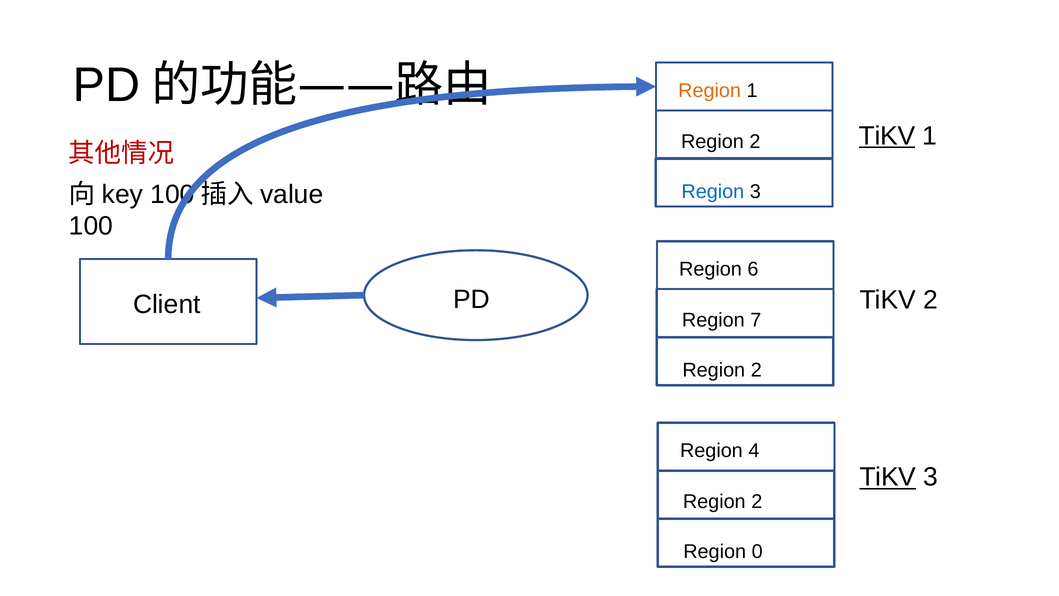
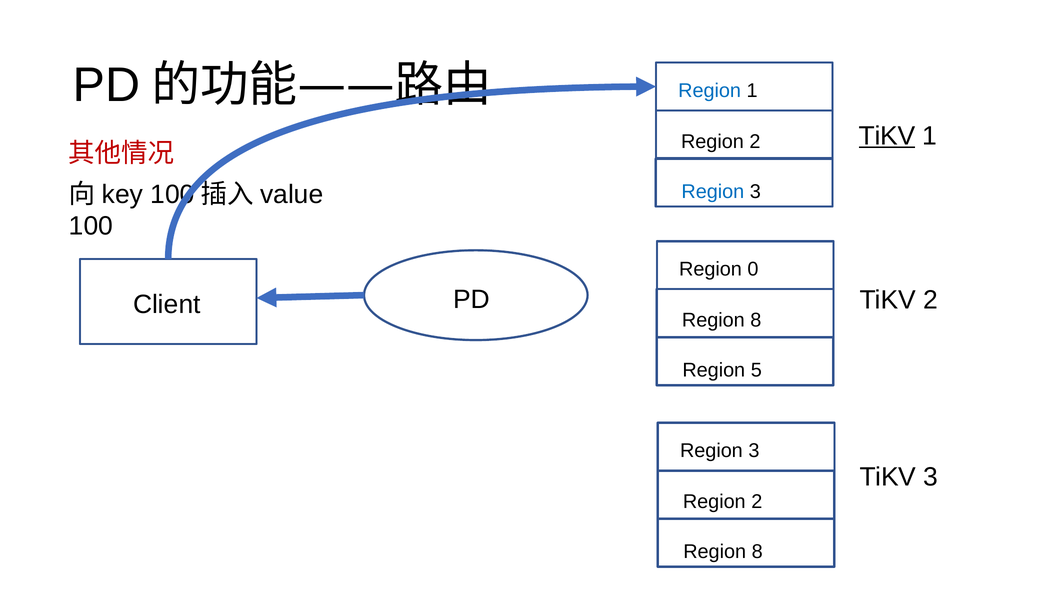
Region colour: orange -> blue (710, 91)
6: 6 -> 0 (753, 269)
7: 7 -> 8 (756, 320)
2: 2 -> 5 (756, 370)
4: 4 -> 3 (754, 451)
TiKV underline: present -> none (888, 477)
0: 0 -> 8 (757, 552)
